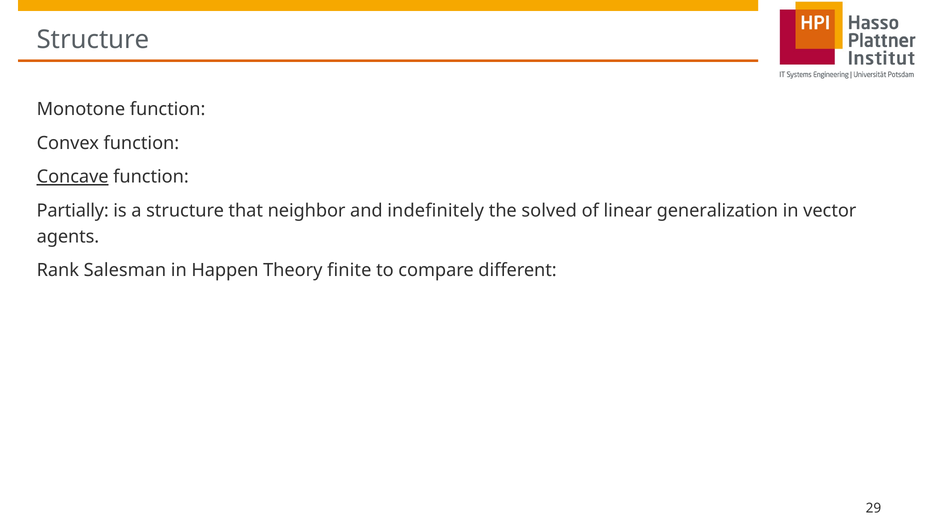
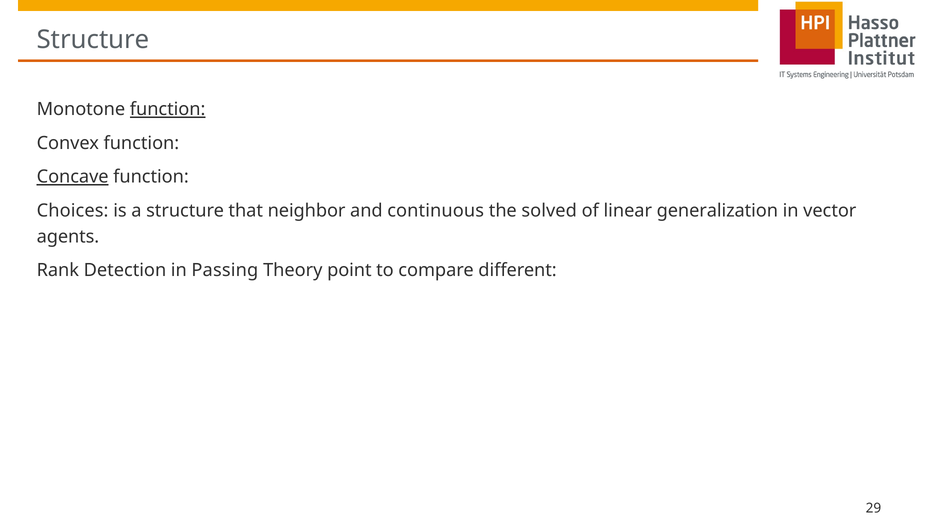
function underline: none -> present (168, 109)
Partially: Partially -> Choices (73, 211)
indefinitely: indefinitely -> continuous (436, 211)
Salesman: Salesman -> Detection (125, 270)
Happen: Happen -> Passing (225, 270)
finite: finite -> point (349, 270)
